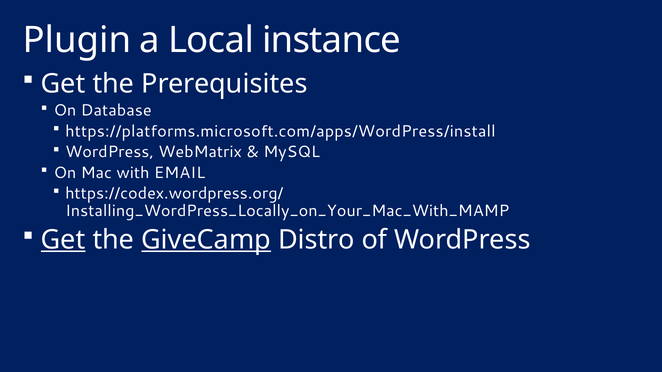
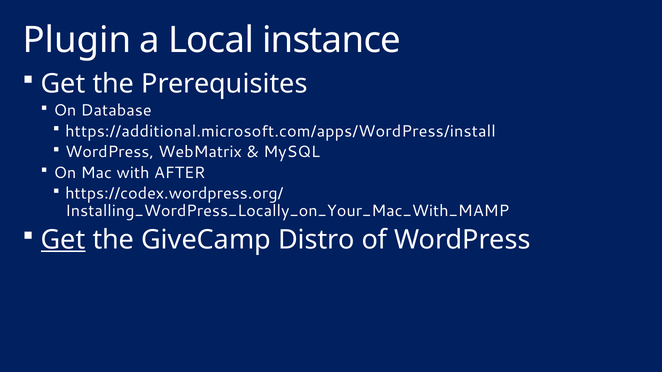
https://platforms.microsoft.com/apps/WordPress/install: https://platforms.microsoft.com/apps/WordPress/install -> https://additional.microsoft.com/apps/WordPress/install (280, 131)
EMAIL: EMAIL -> AFTER (180, 173)
GiveCamp underline: present -> none (206, 240)
